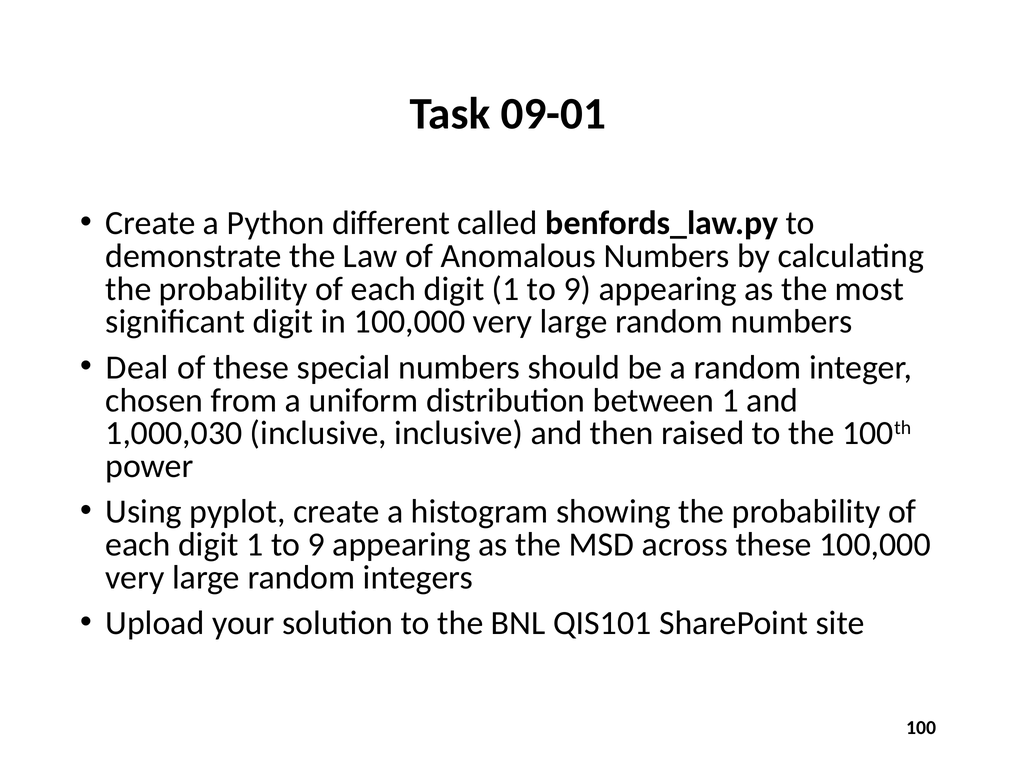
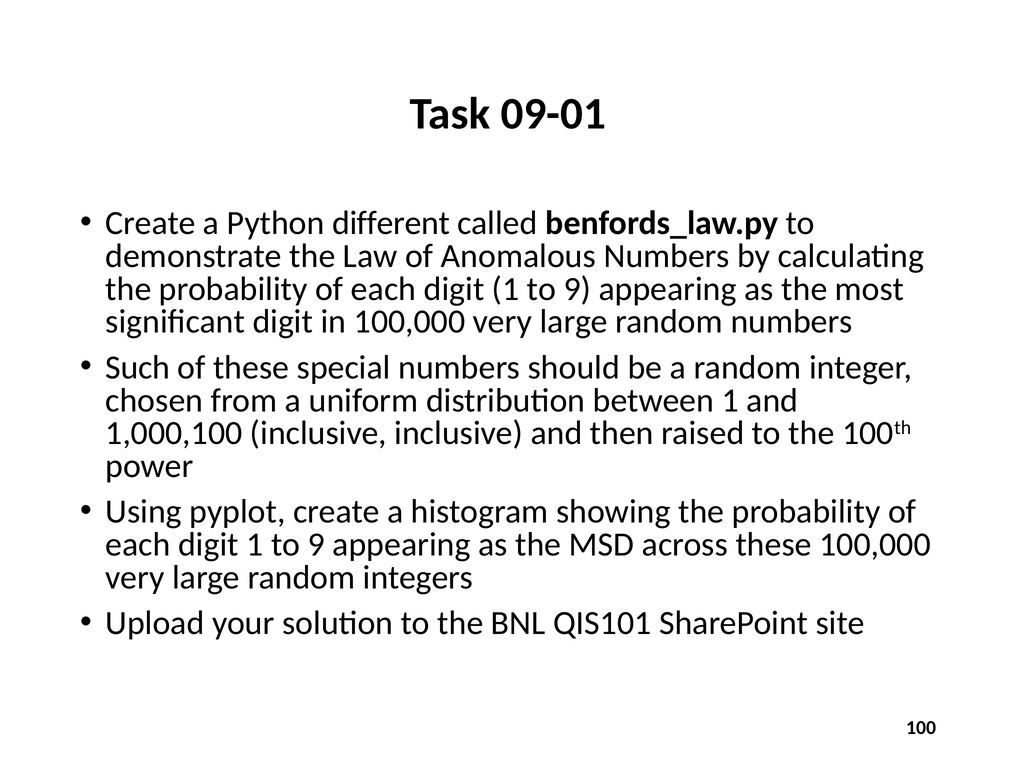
Deal: Deal -> Such (138, 367)
1,000,030: 1,000,030 -> 1,000,100 (174, 433)
